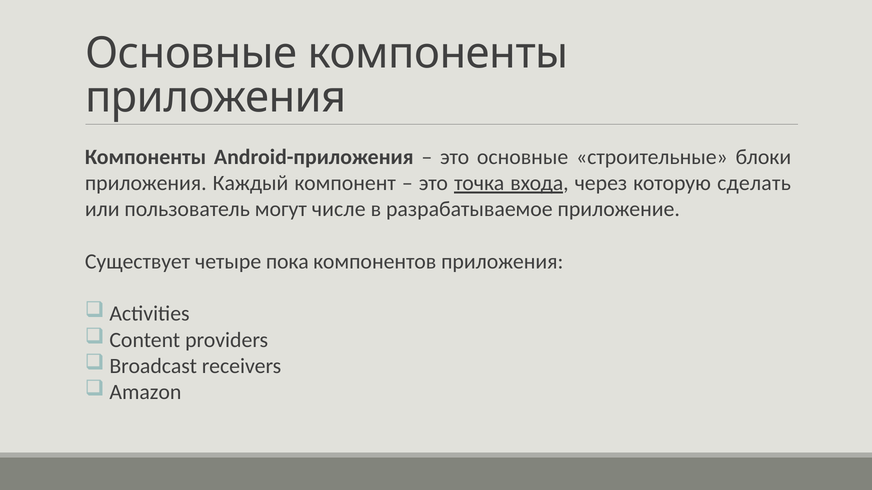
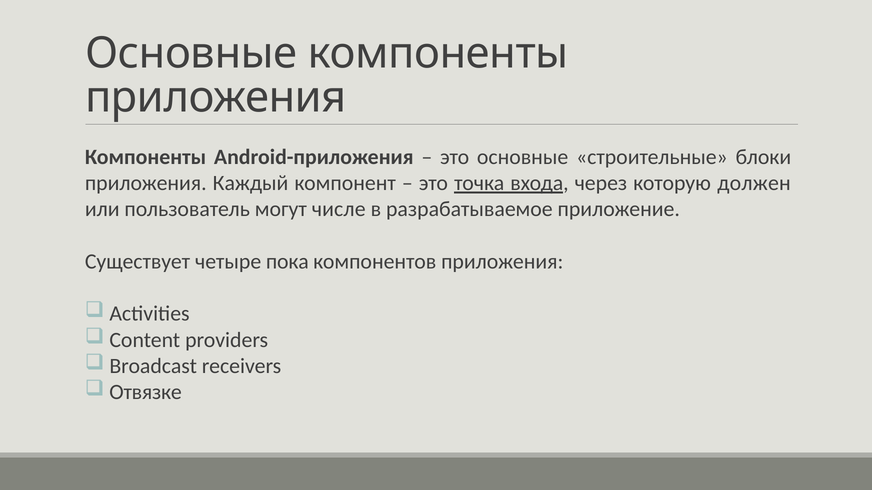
сделать: сделать -> должен (754, 183)
Amazon: Amazon -> Отвязке (146, 393)
